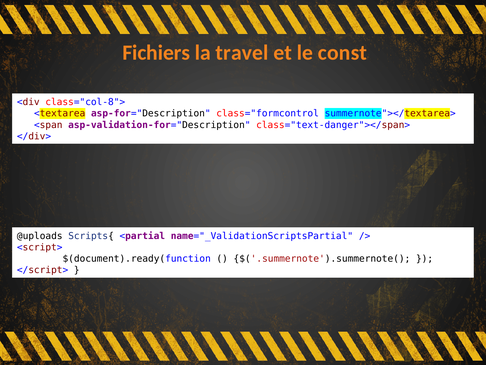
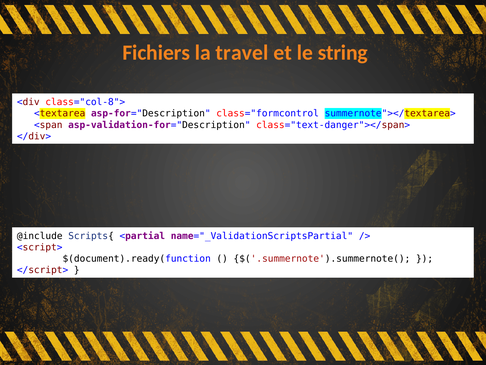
const: const -> string (343, 53)
@uploads: @uploads -> @include (40, 236)
